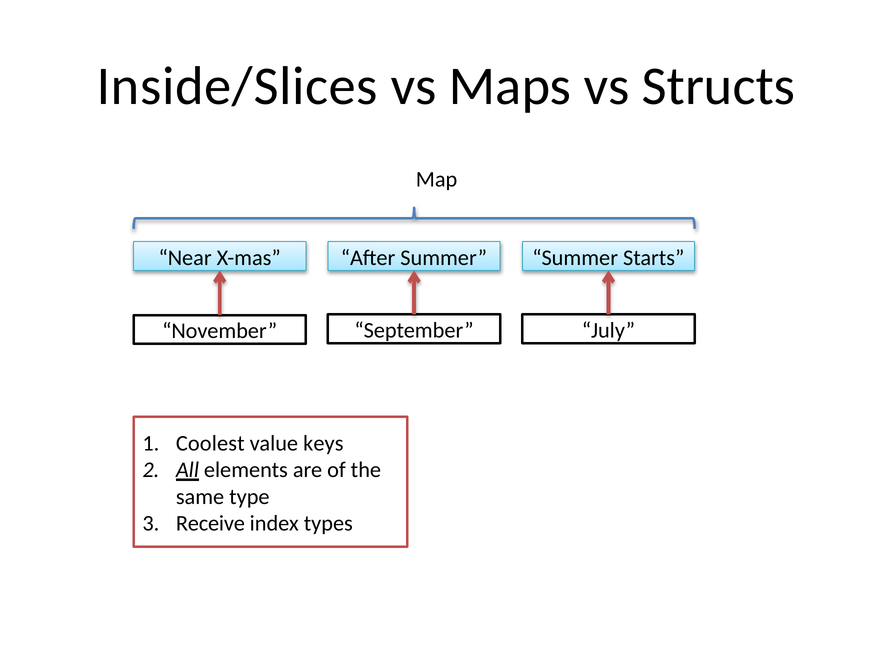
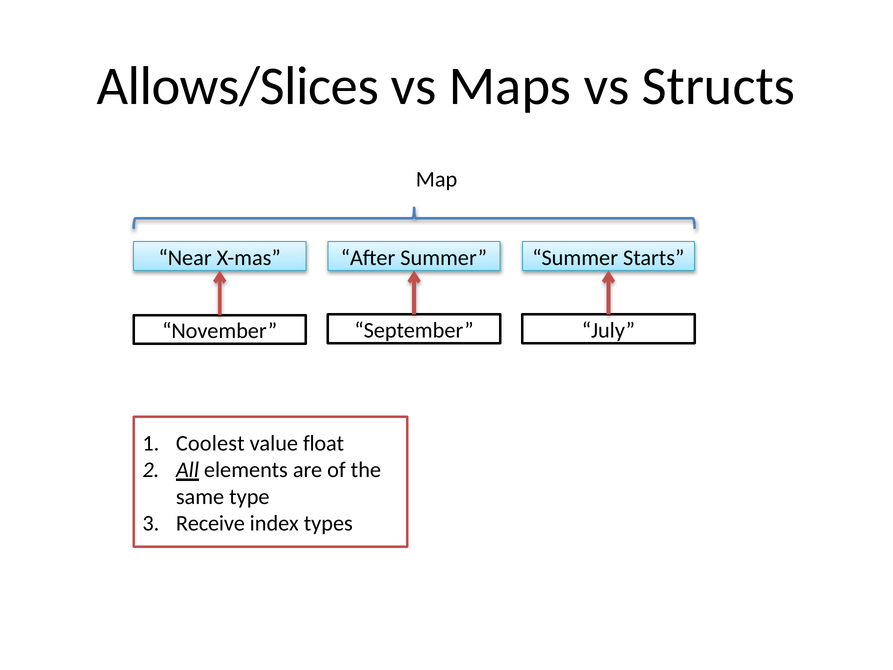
Inside/Slices: Inside/Slices -> Allows/Slices (238, 86)
keys: keys -> float (323, 443)
